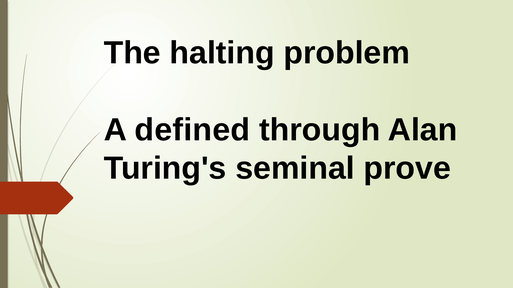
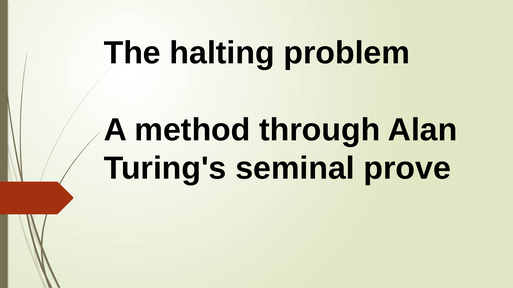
defined: defined -> method (192, 130)
